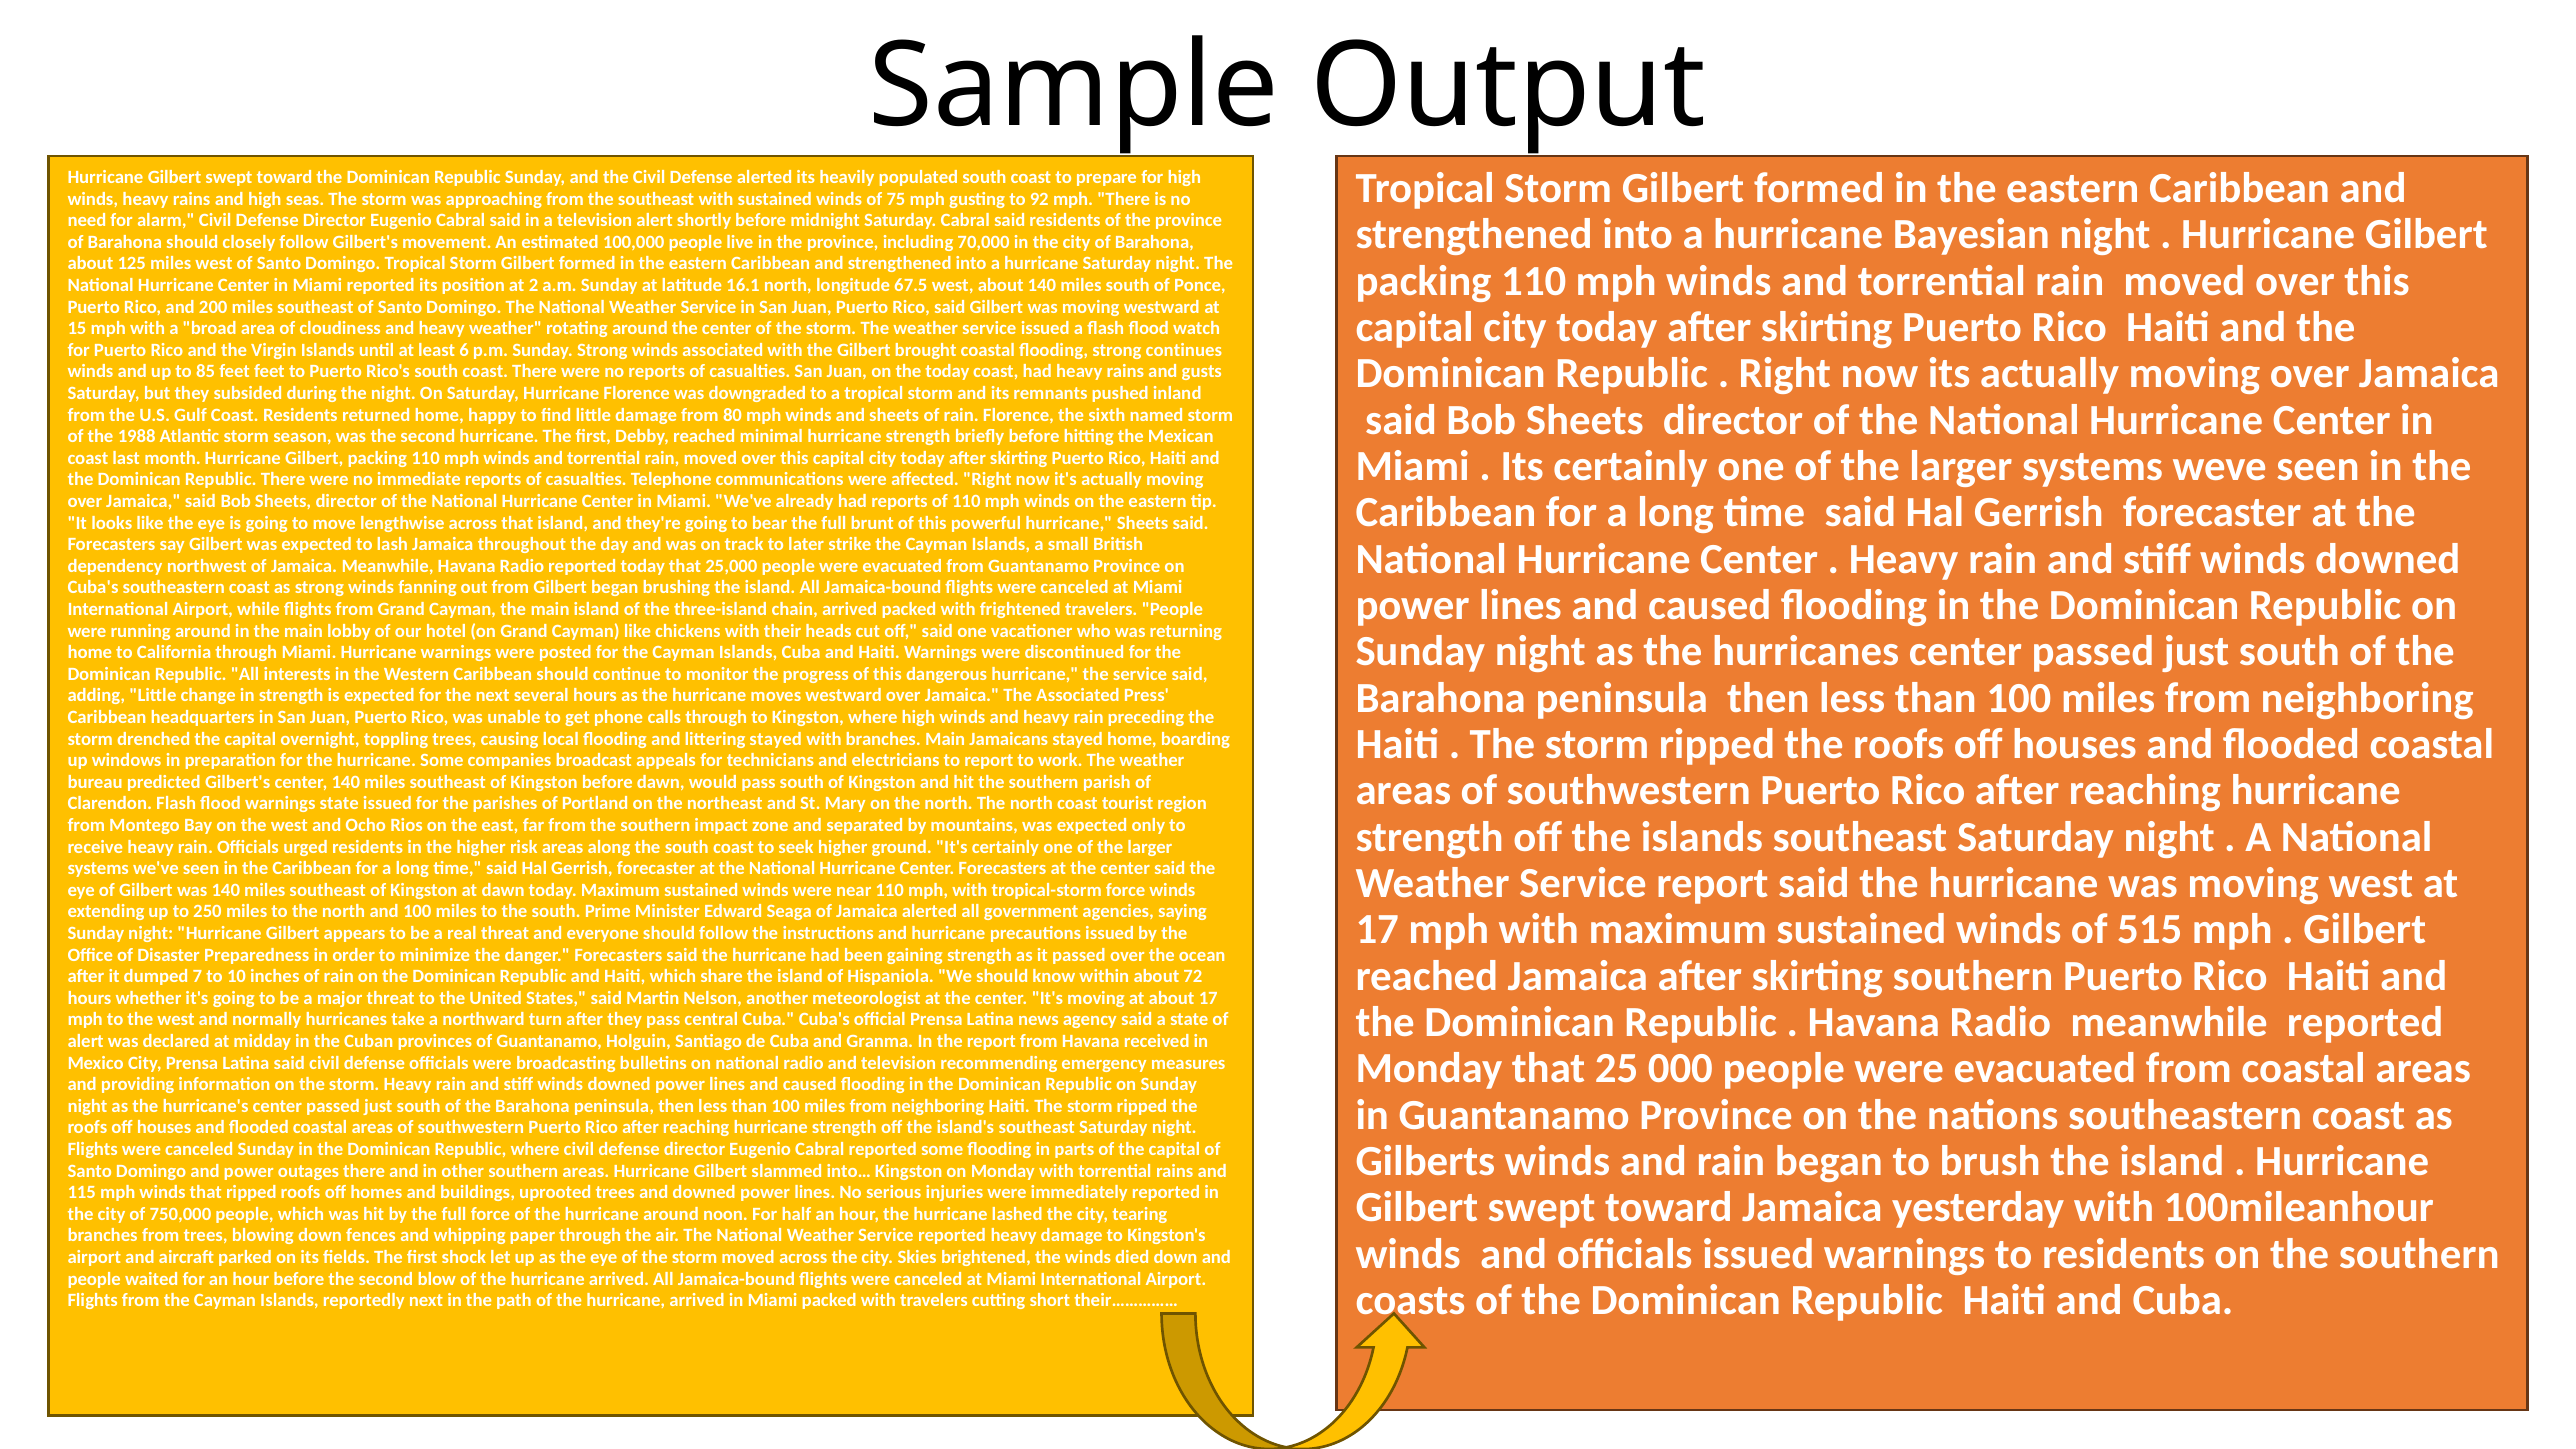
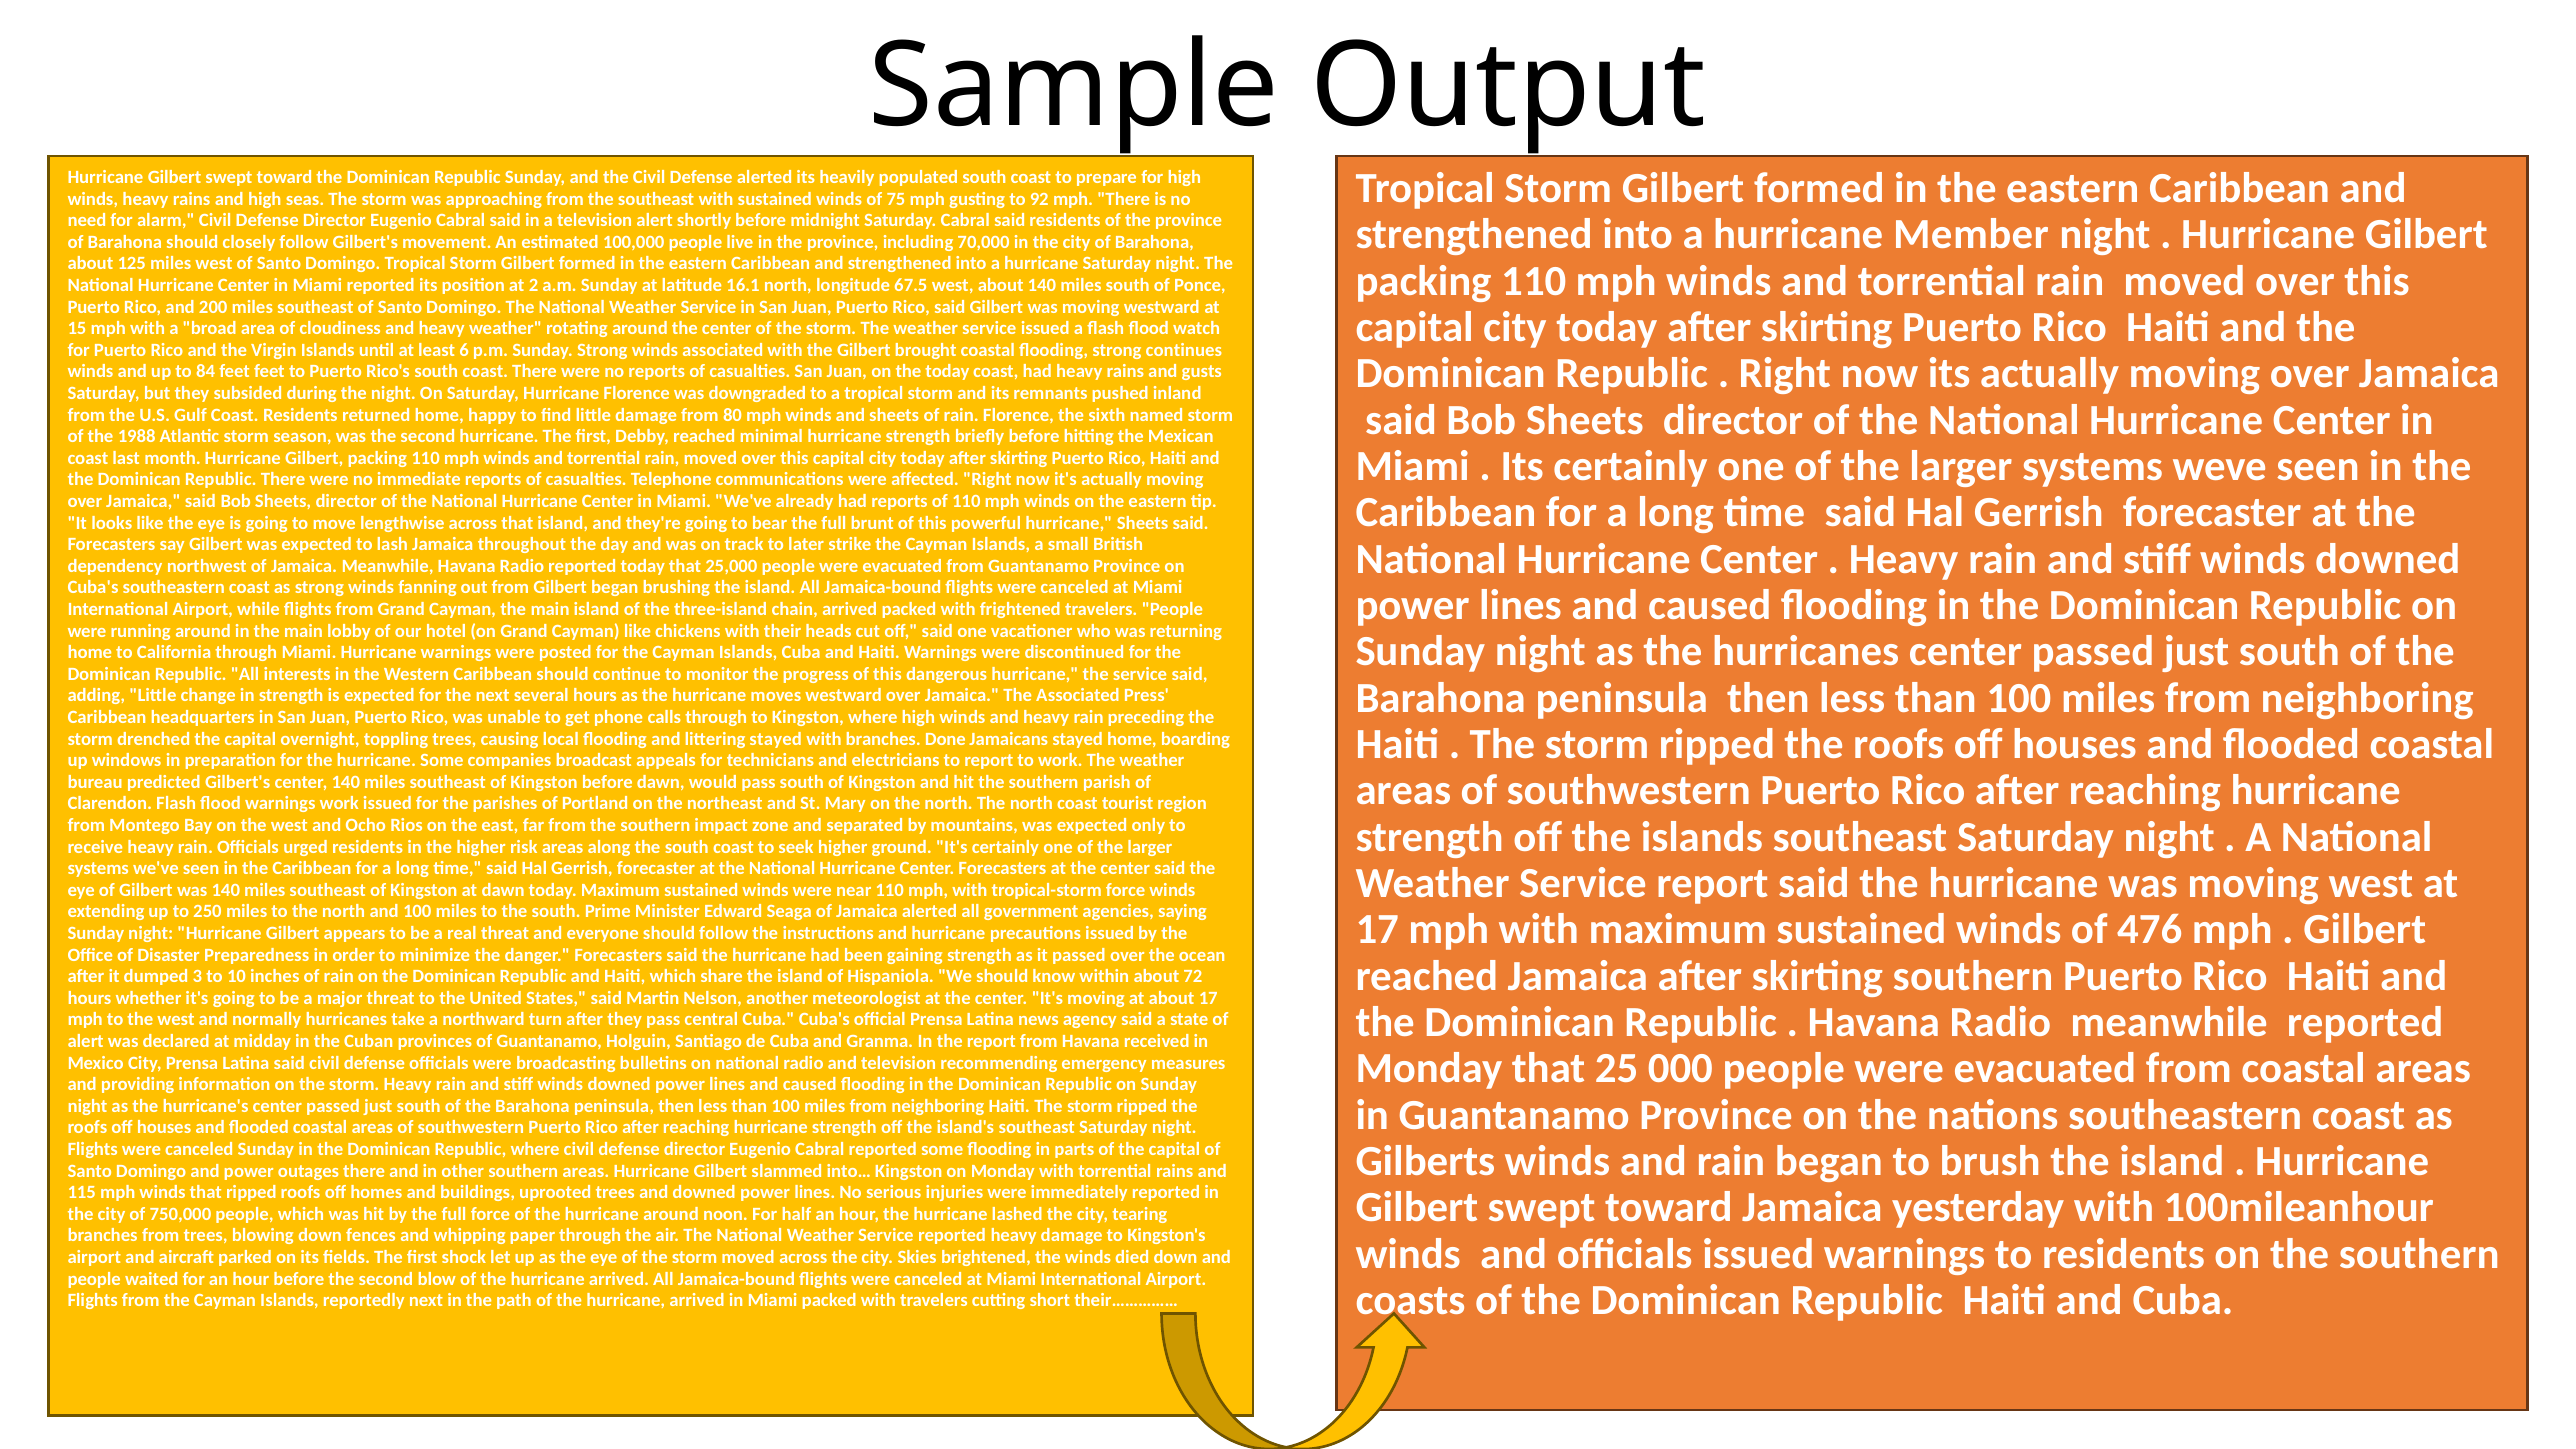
Bayesian: Bayesian -> Member (1971, 235)
85: 85 -> 84 (206, 372)
branches Main: Main -> Done (945, 739)
warnings state: state -> work (339, 804)
515: 515 -> 476 (2150, 930)
7: 7 -> 3 (197, 977)
